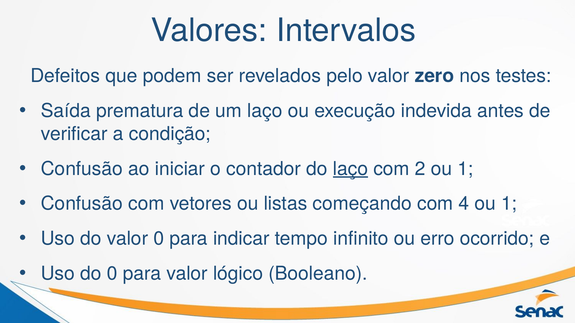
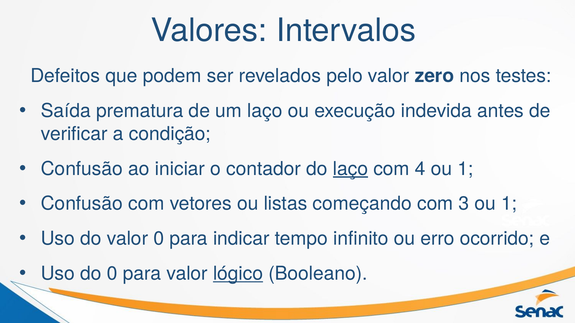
2: 2 -> 4 (420, 169)
4: 4 -> 3 (464, 204)
lógico underline: none -> present (238, 274)
